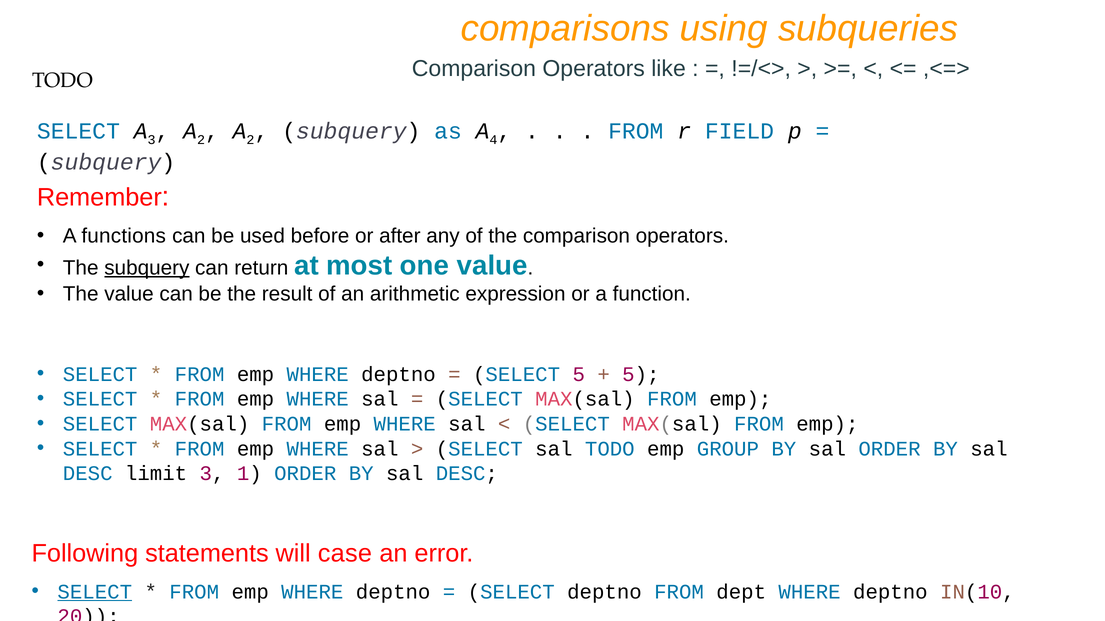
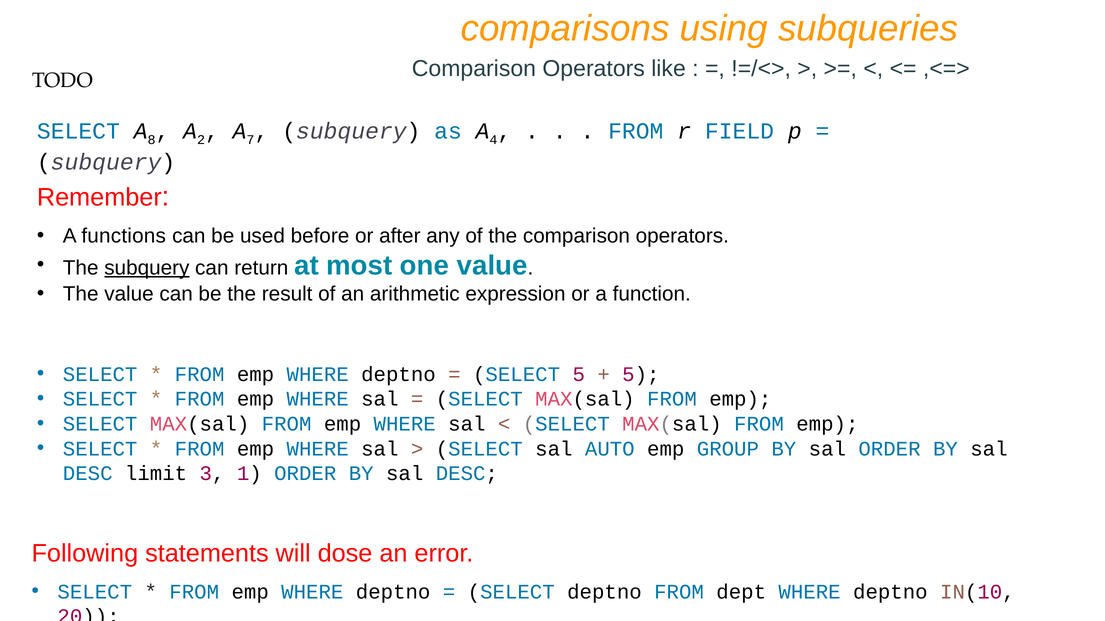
A 3: 3 -> 8 (152, 140)
2: 2 -> 7 (251, 140)
sal TODO: TODO -> AUTO (610, 449)
case: case -> dose (345, 554)
SELECT underline: present -> none (95, 592)
